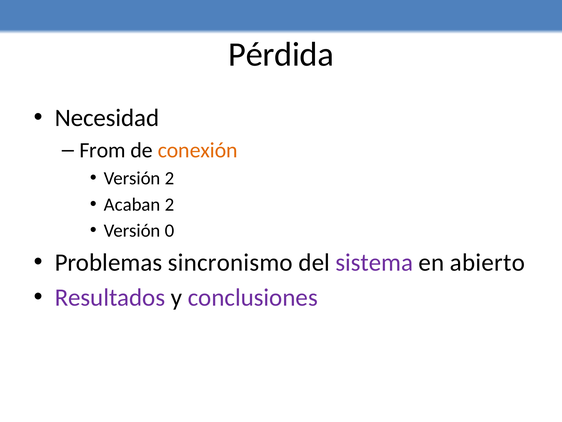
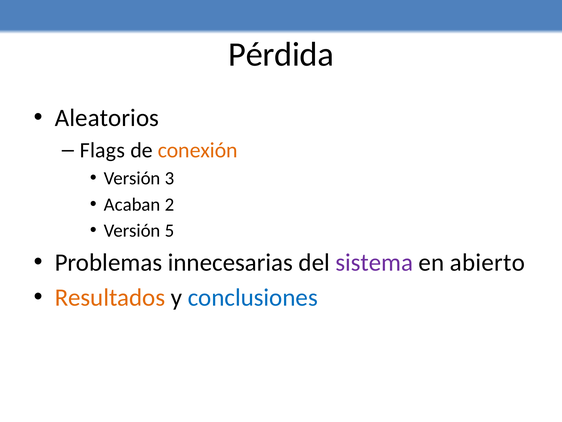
Necesidad: Necesidad -> Aleatorios (107, 118)
From: From -> Flags (102, 150)
Versión 2: 2 -> 3 (169, 178)
0: 0 -> 5 (169, 230)
sincronismo: sincronismo -> innecesarias (230, 262)
Resultados colour: purple -> orange (110, 297)
conclusiones colour: purple -> blue (253, 297)
